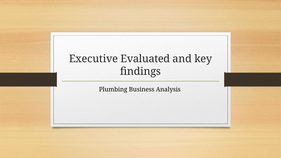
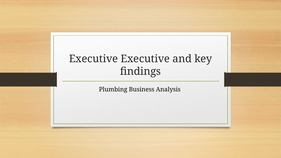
Executive Evaluated: Evaluated -> Executive (145, 59)
